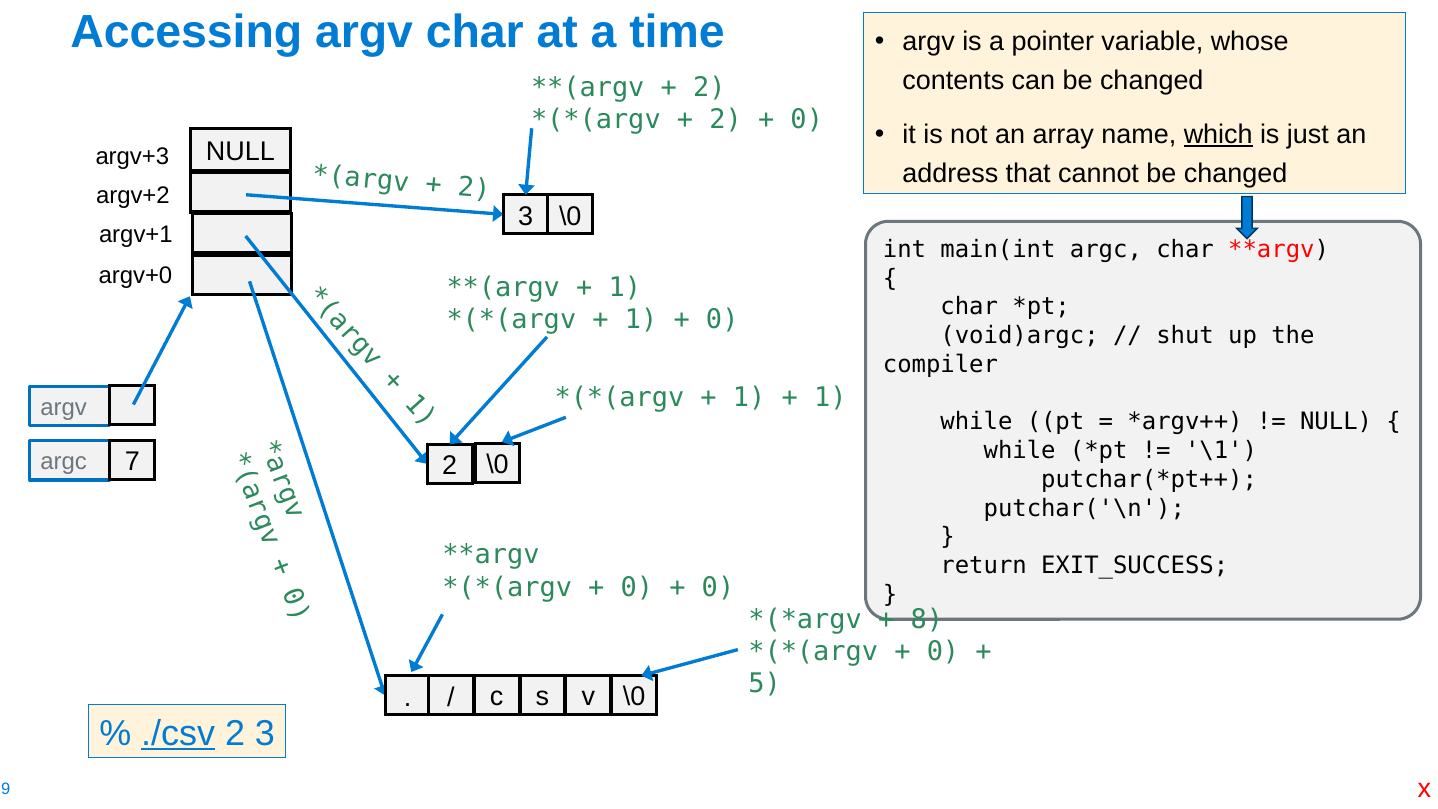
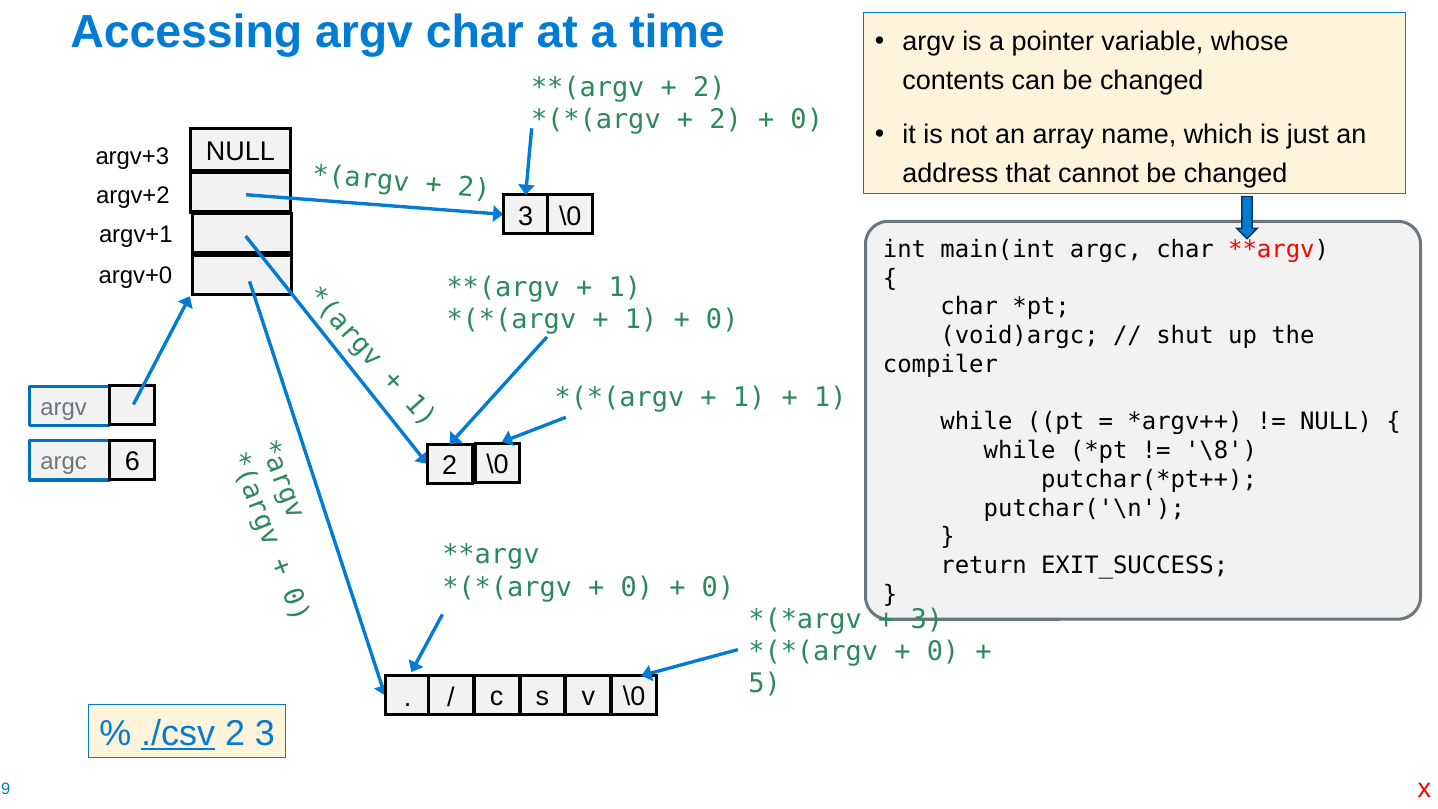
which underline: present -> none (1218, 135)
\1: \1 -> \8 (1221, 451)
7: 7 -> 6 (132, 461)
8: 8 -> 3 (927, 619)
